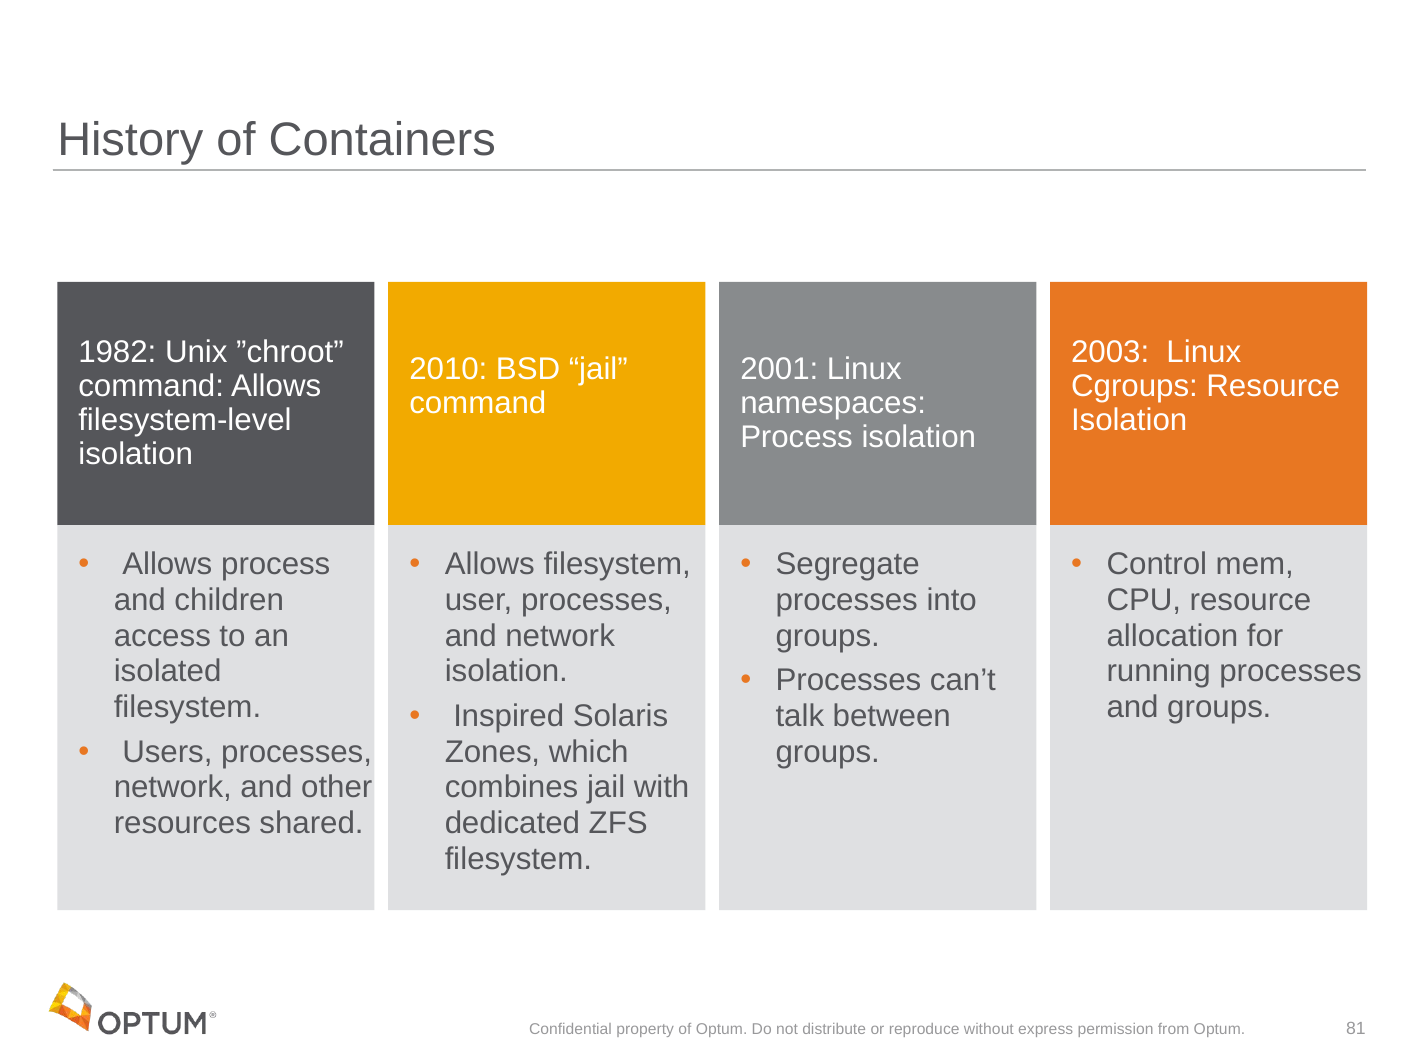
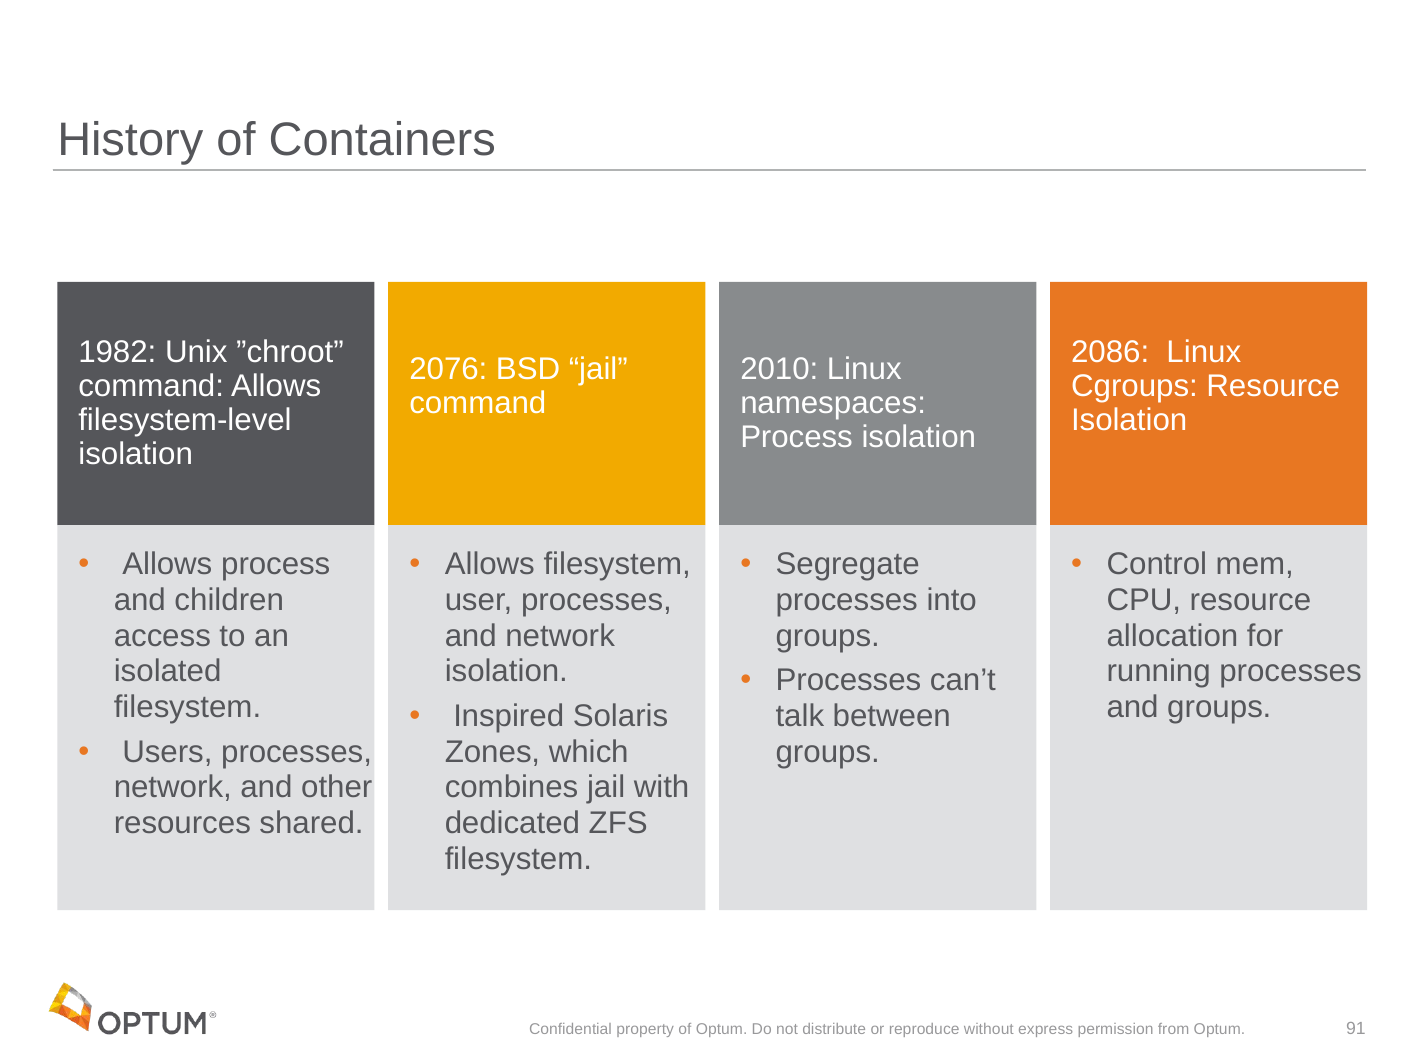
2003: 2003 -> 2086 (1110, 353)
2010: 2010 -> 2076 (448, 370)
2001: 2001 -> 2010 (779, 370)
81: 81 -> 91 (1356, 1030)
